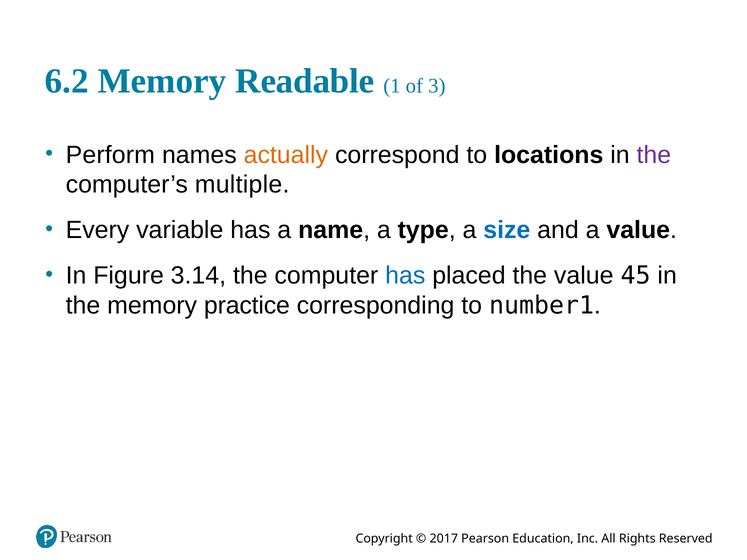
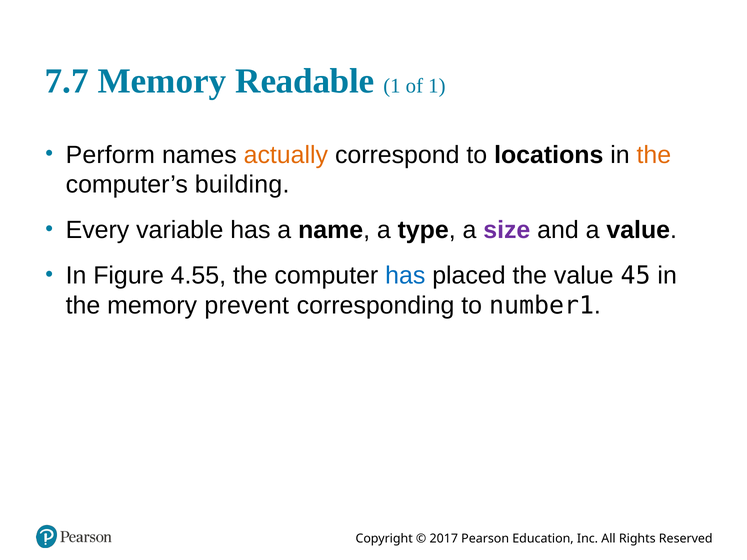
6.2: 6.2 -> 7.7 (67, 81)
of 3: 3 -> 1 (437, 86)
the colour: purple -> orange (654, 155)
multiple: multiple -> building (242, 185)
size colour: blue -> purple (507, 230)
3.14: 3.14 -> 4.55 (198, 276)
practice: practice -> prevent (247, 306)
